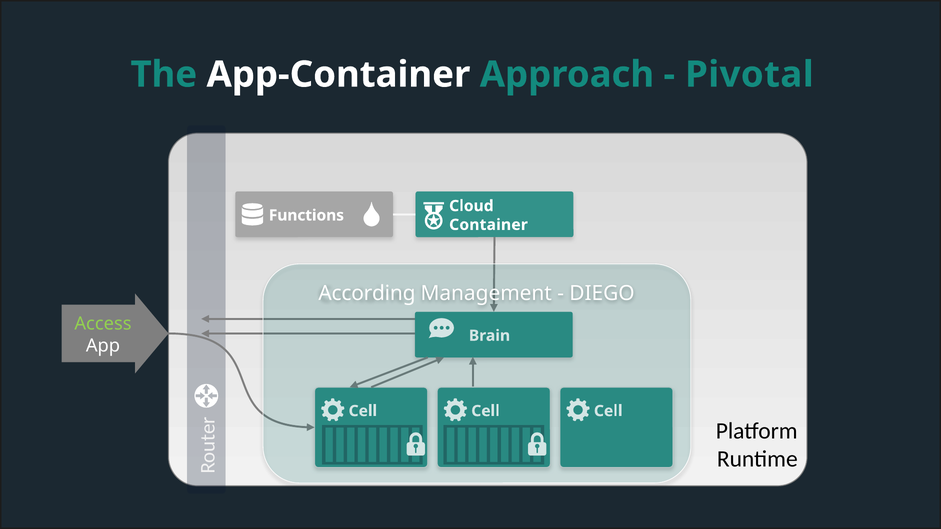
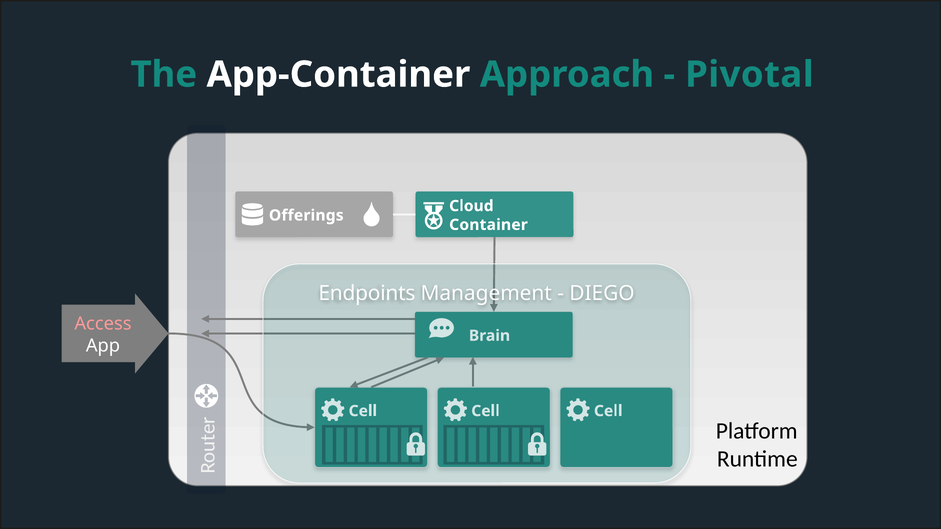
Functions: Functions -> Offerings (306, 216)
According: According -> Endpoints (367, 293)
Access colour: light green -> pink (103, 324)
